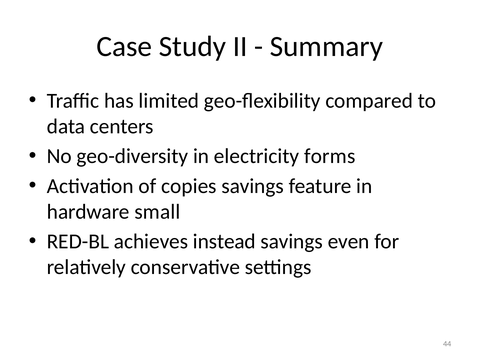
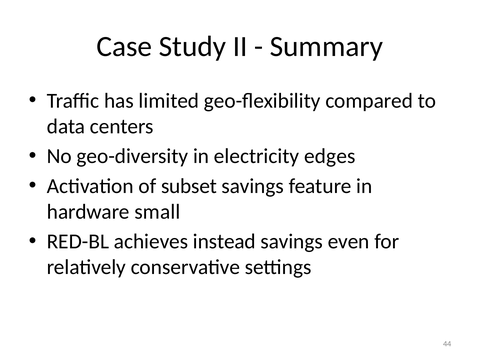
forms: forms -> edges (330, 156)
copies: copies -> subset (189, 186)
